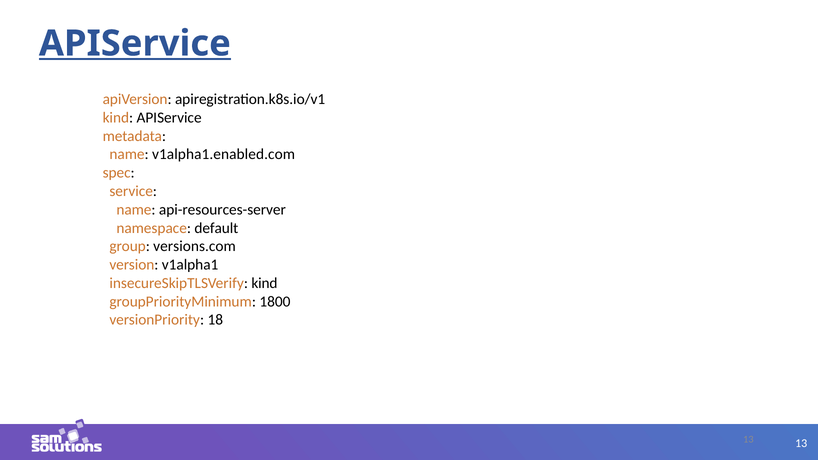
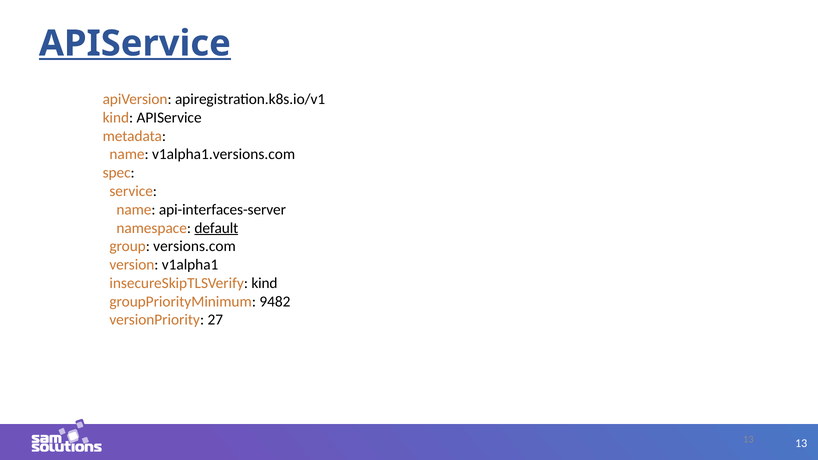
v1alpha1.enabled.com: v1alpha1.enabled.com -> v1alpha1.versions.com (224, 154)
api-resources-server: api-resources-server -> api-interfaces-server (222, 210)
default underline: none -> present (216, 228)
1800: 1800 -> 9482 (275, 302)
18: 18 -> 27 (215, 320)
